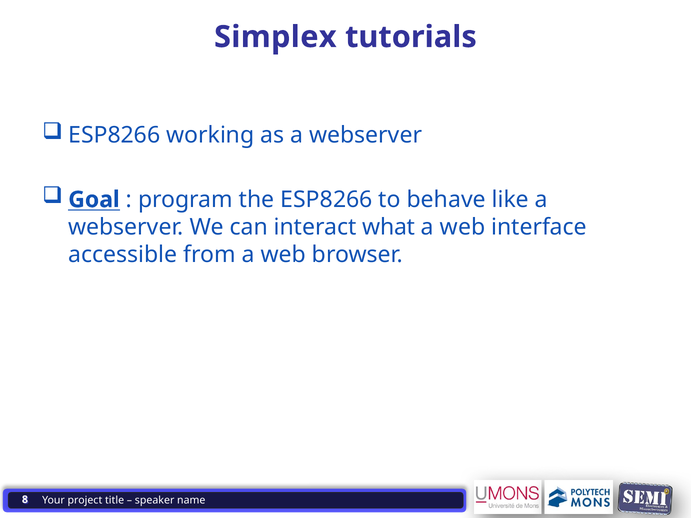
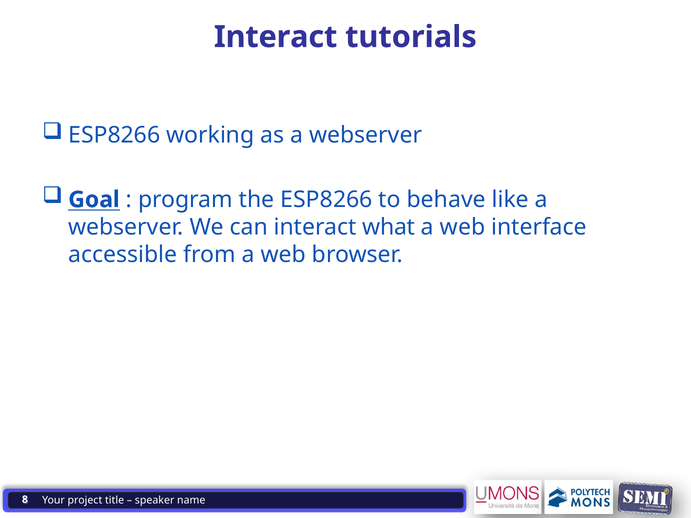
Simplex: Simplex -> Interact (276, 37)
